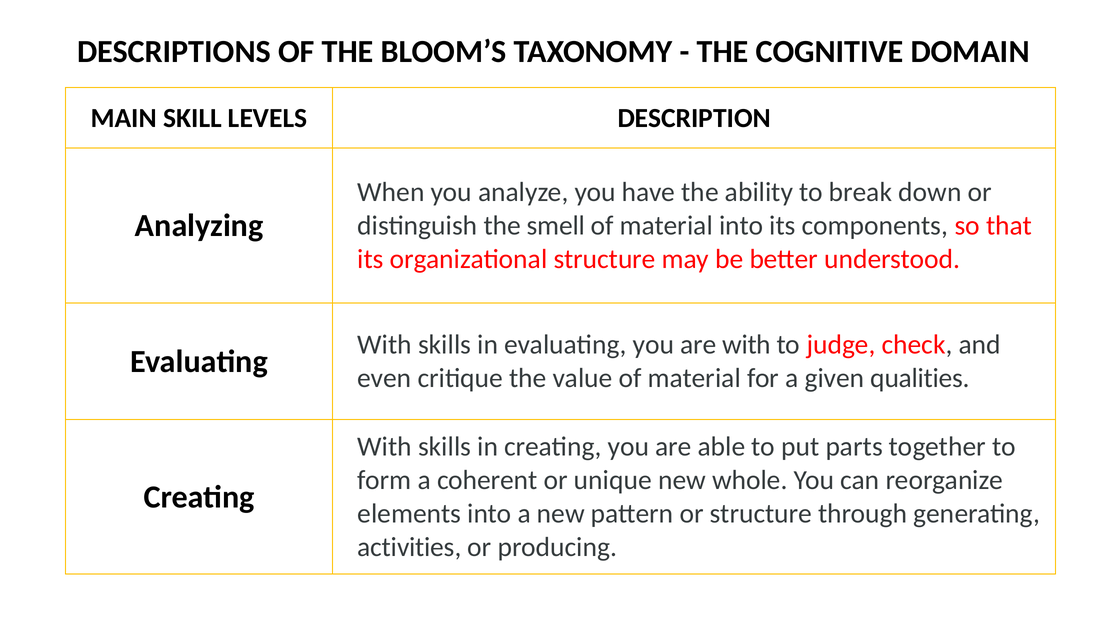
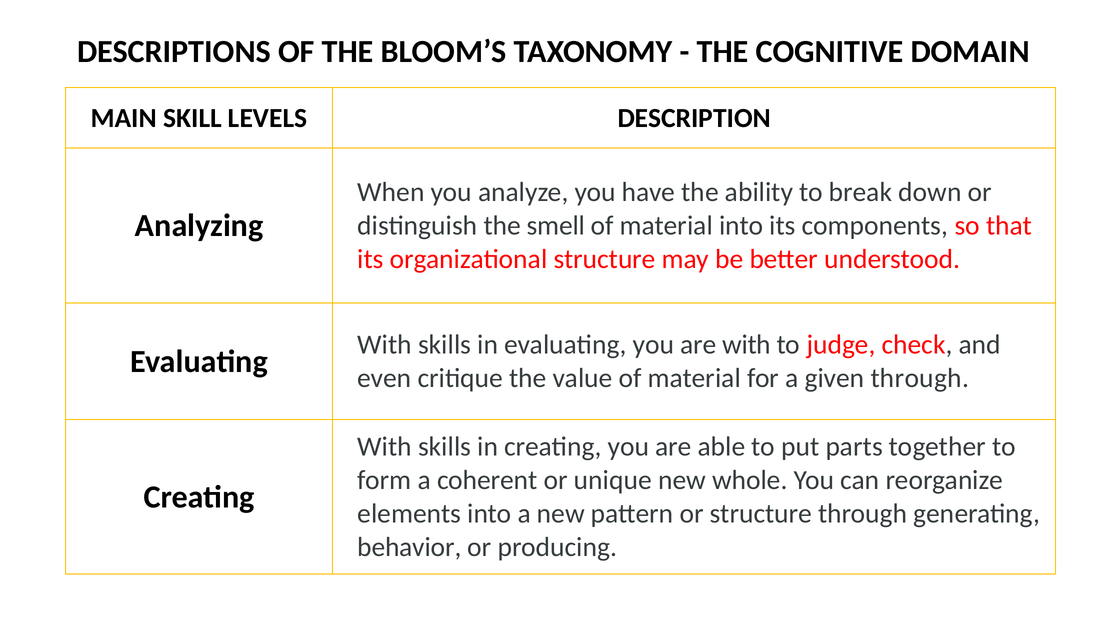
given qualities: qualities -> through (920, 378)
activities: activities -> behavior (409, 547)
